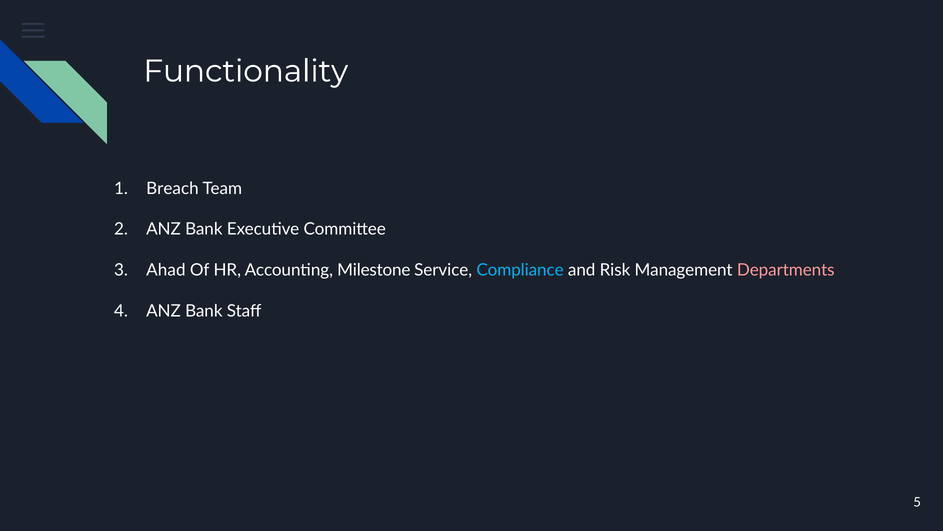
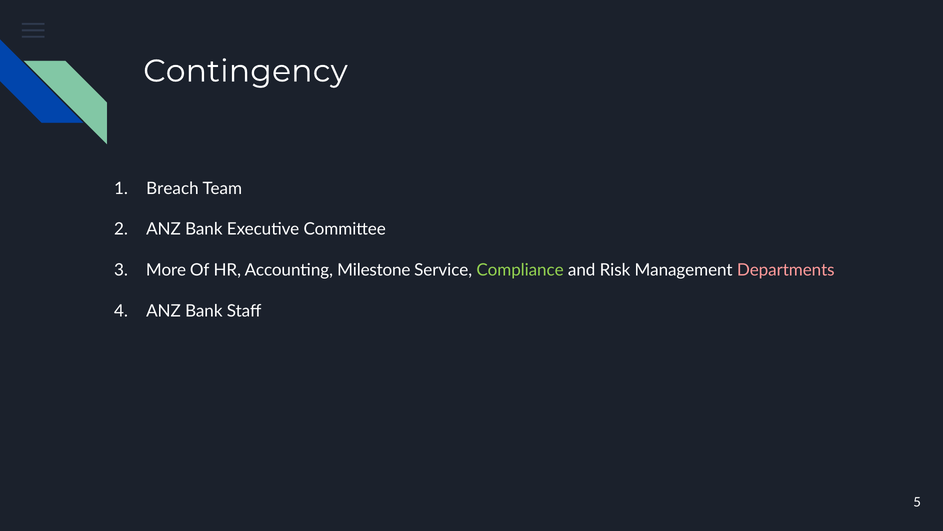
Functionality: Functionality -> Contingency (245, 71)
Ahad: Ahad -> More (166, 270)
Compliance colour: light blue -> light green (520, 270)
